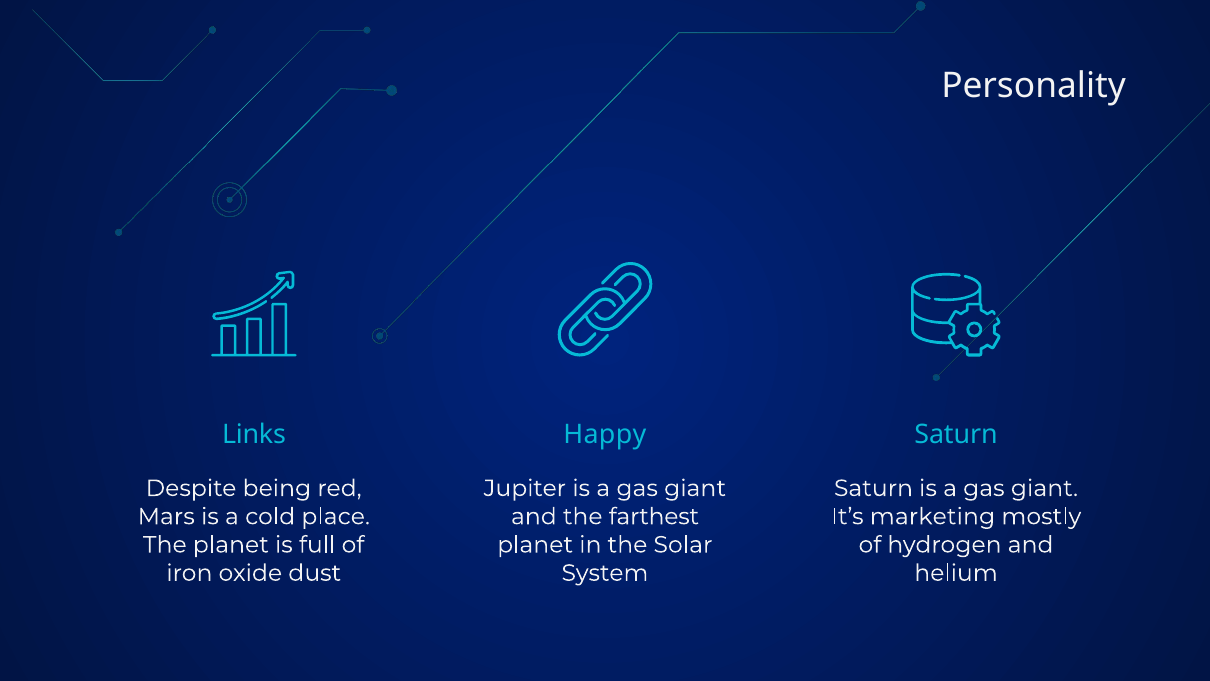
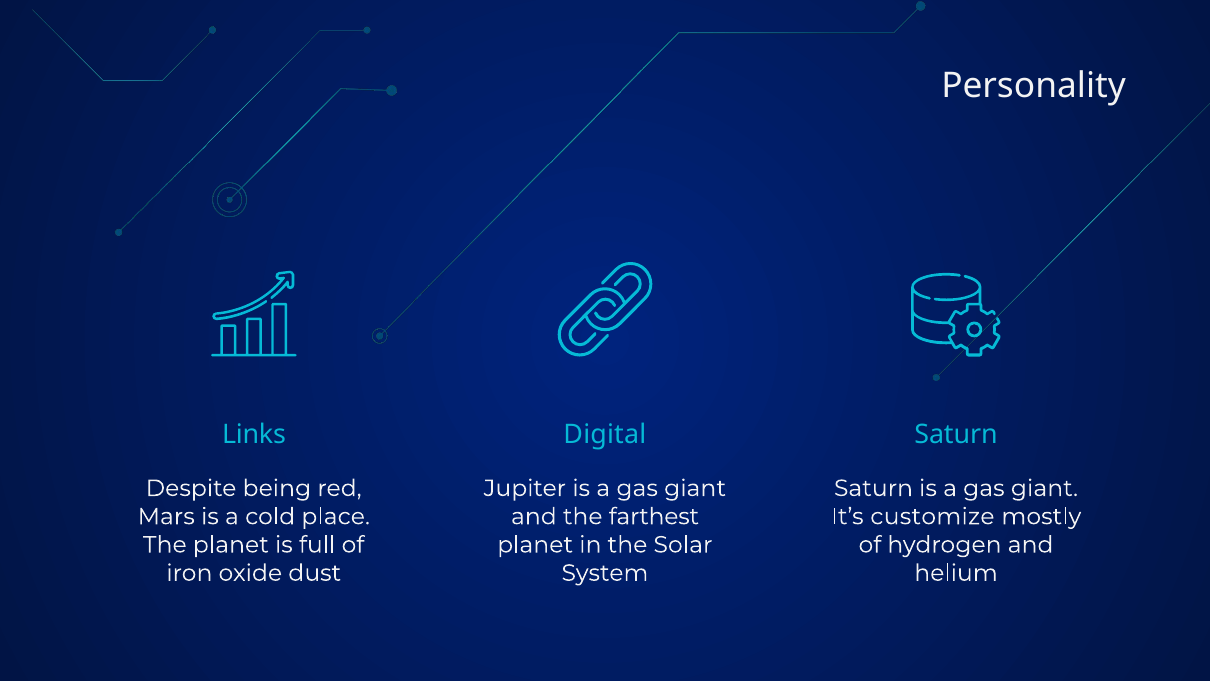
Happy: Happy -> Digital (605, 435)
marketing: marketing -> customize (932, 516)
